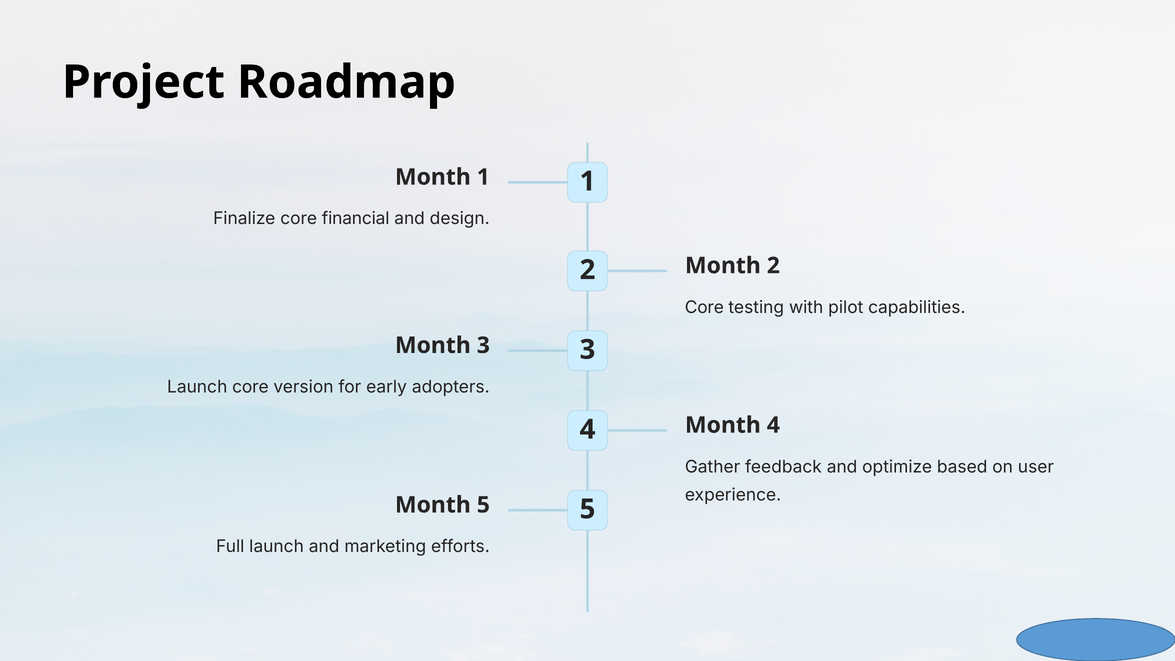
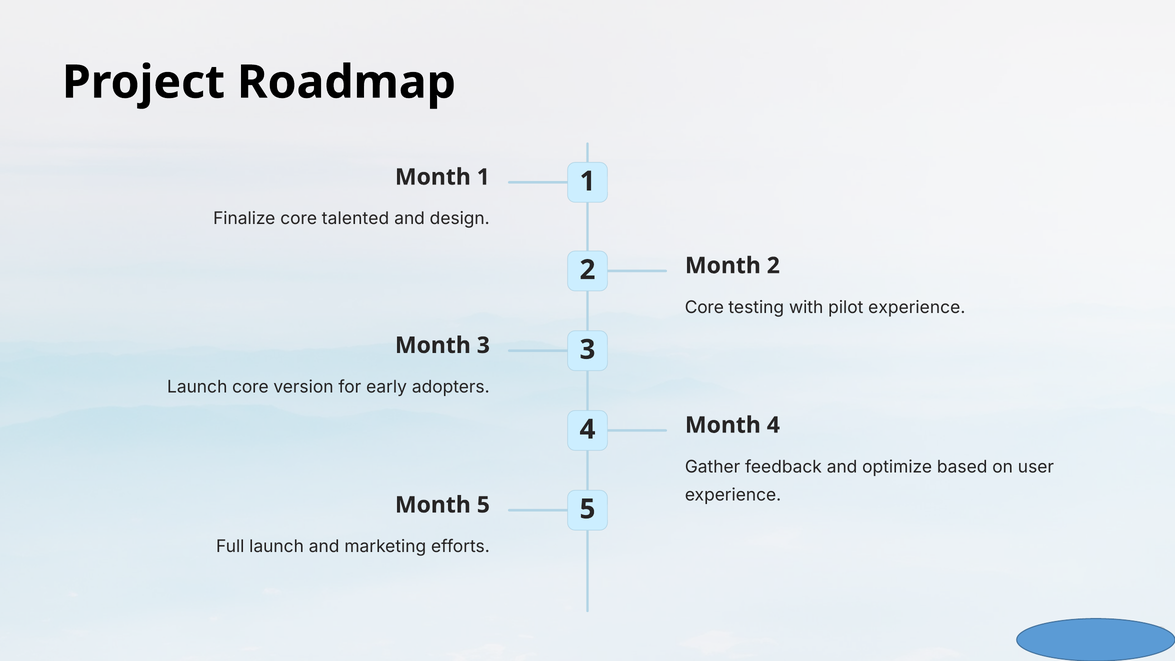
financial: financial -> talented (356, 219)
pilot capabilities: capabilities -> experience (917, 307)
